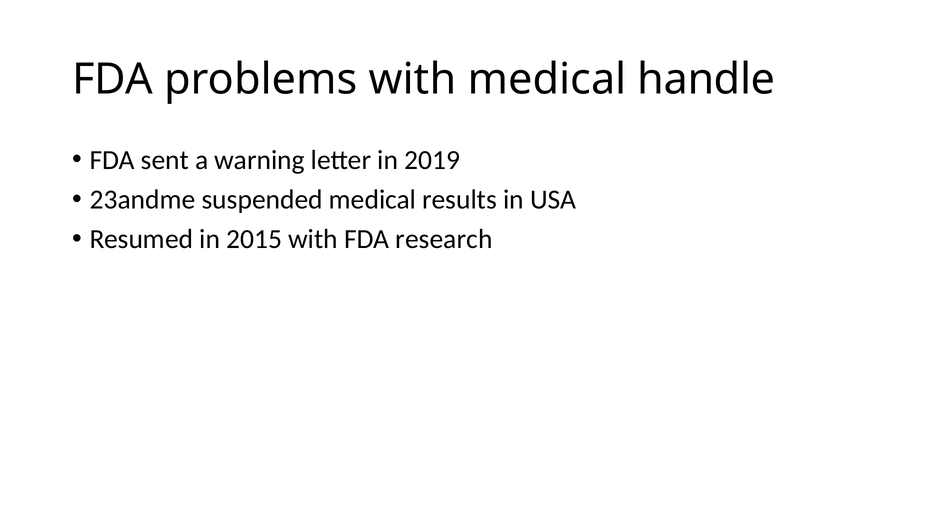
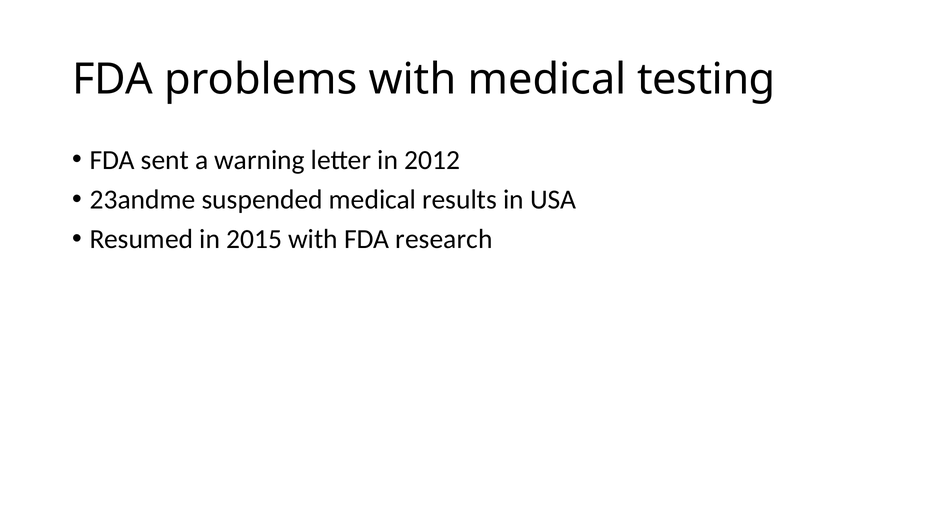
handle: handle -> testing (706, 79)
2019: 2019 -> 2012 (432, 160)
